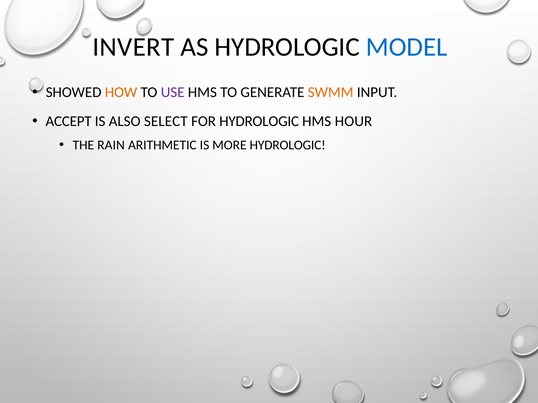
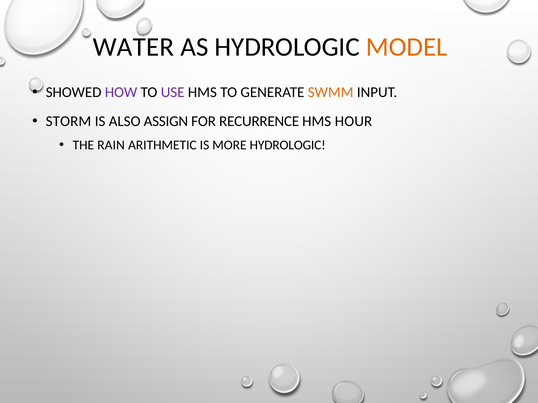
INVERT: INVERT -> WATER (133, 47)
MODEL colour: blue -> orange (407, 47)
HOW colour: orange -> purple (121, 92)
ACCEPT: ACCEPT -> STORM (68, 121)
SELECT: SELECT -> ASSIGN (166, 121)
FOR HYDROLOGIC: HYDROLOGIC -> RECURRENCE (259, 121)
